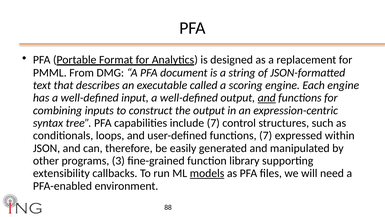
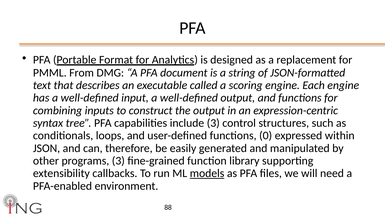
and underline: present -> none (267, 98)
include 7: 7 -> 3 (213, 123)
functions 7: 7 -> 0 (266, 135)
